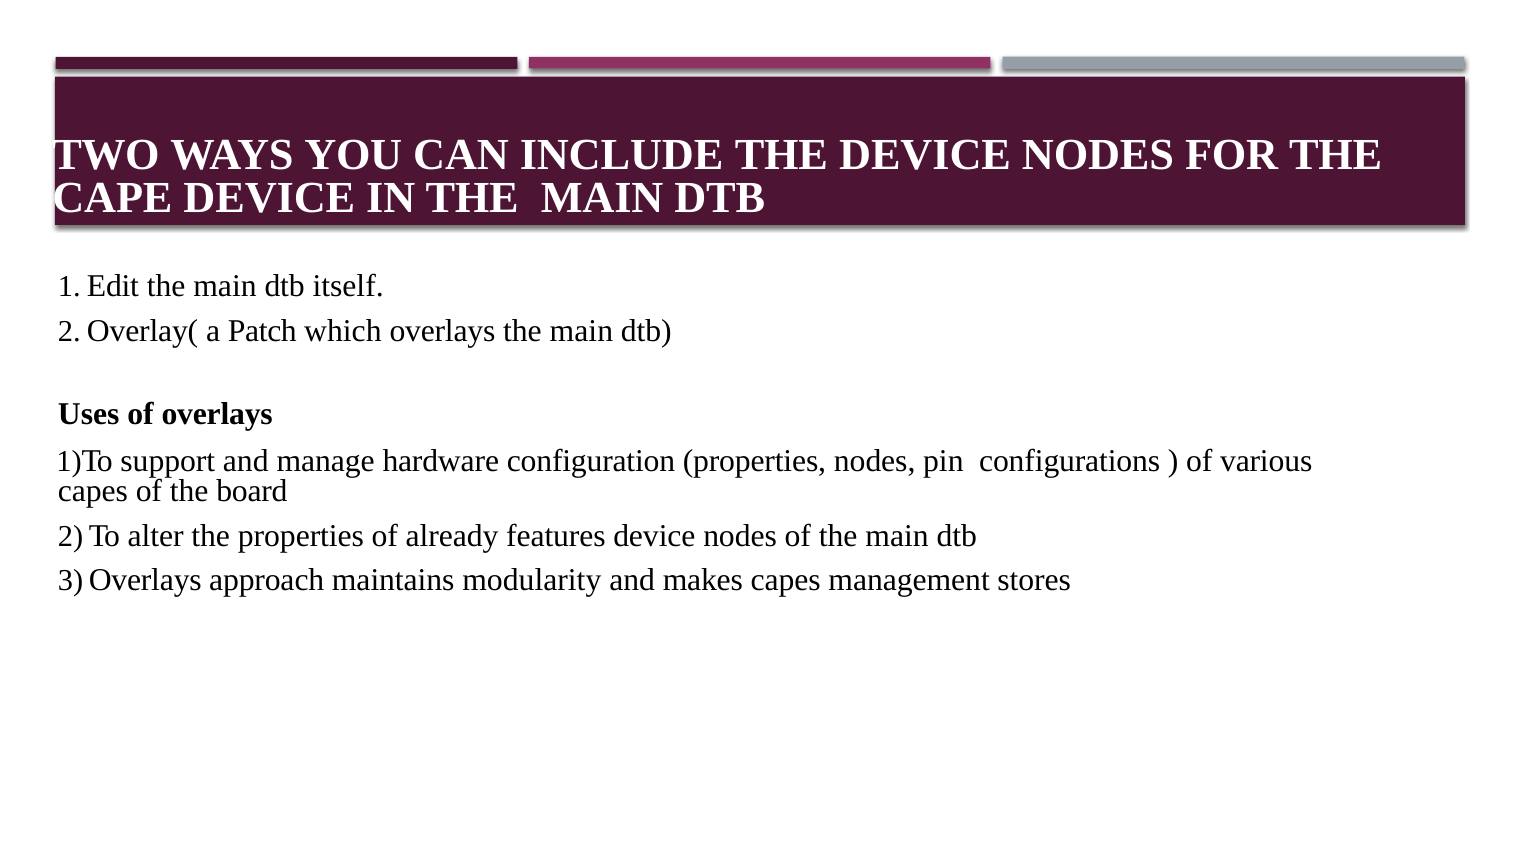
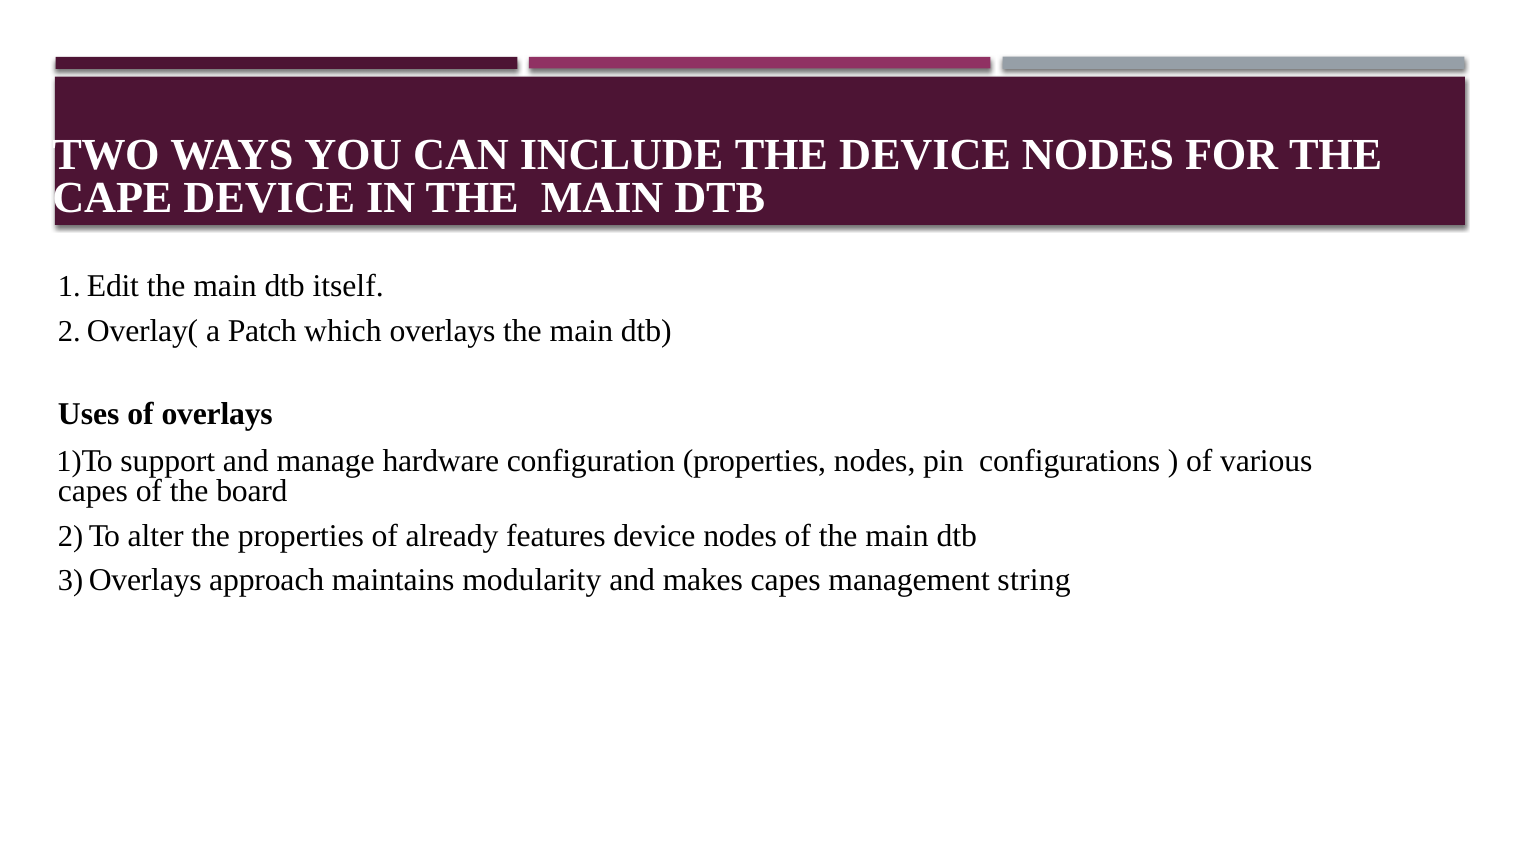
stores: stores -> string (1034, 580)
